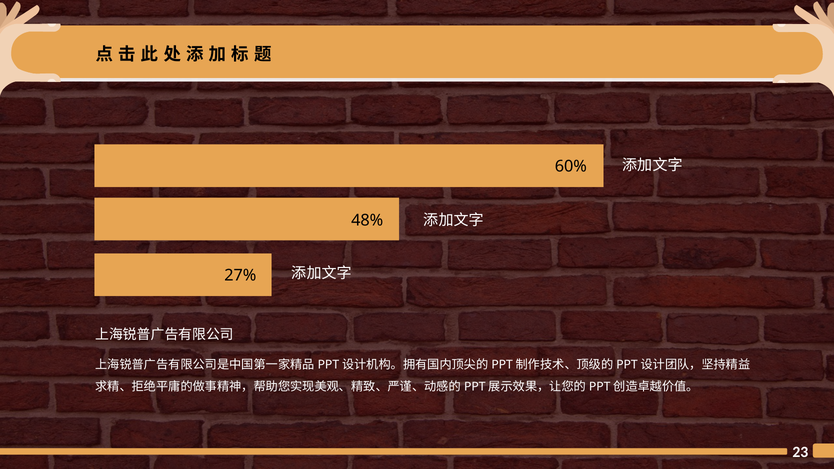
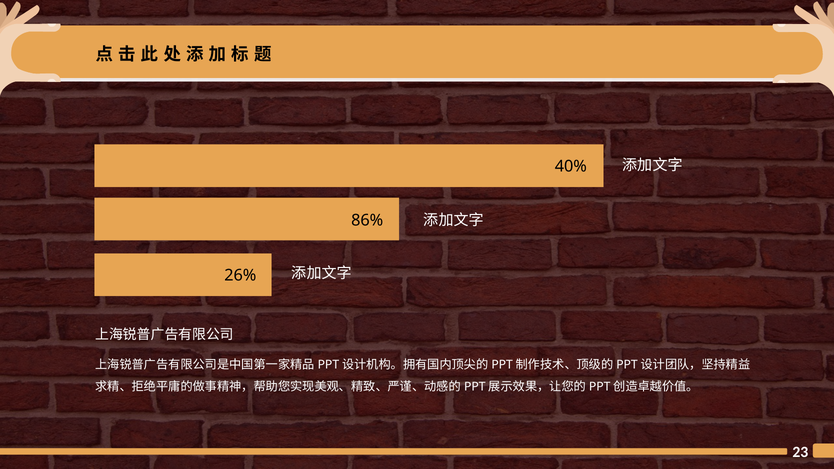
60%: 60% -> 40% (571, 167)
48%: 48% -> 86% (367, 221)
27%: 27% -> 26% (240, 276)
